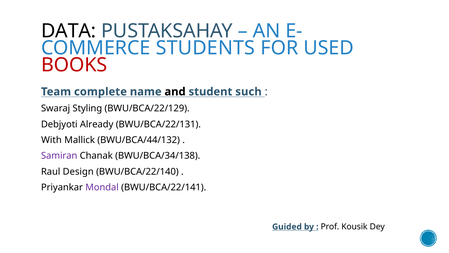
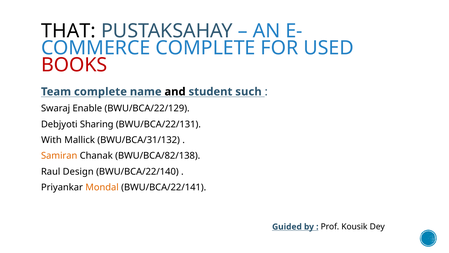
DATA: DATA -> THAT (68, 31)
STUDENTS: STUDENTS -> COMPLETE (206, 48)
Styling: Styling -> Enable (87, 108)
Already: Already -> Sharing (97, 124)
BWU/BCA/44/132: BWU/BCA/44/132 -> BWU/BCA/31/132 (139, 140)
Samiran colour: purple -> orange (59, 156)
BWU/BCA/34/138: BWU/BCA/34/138 -> BWU/BCA/82/138 (158, 156)
Mondal colour: purple -> orange (102, 187)
